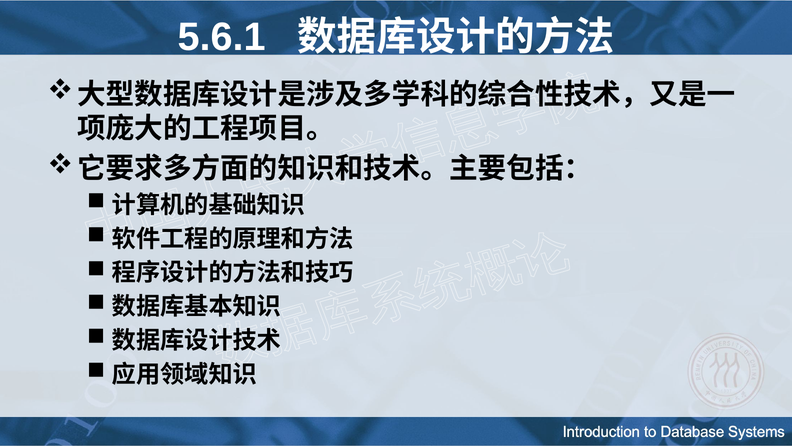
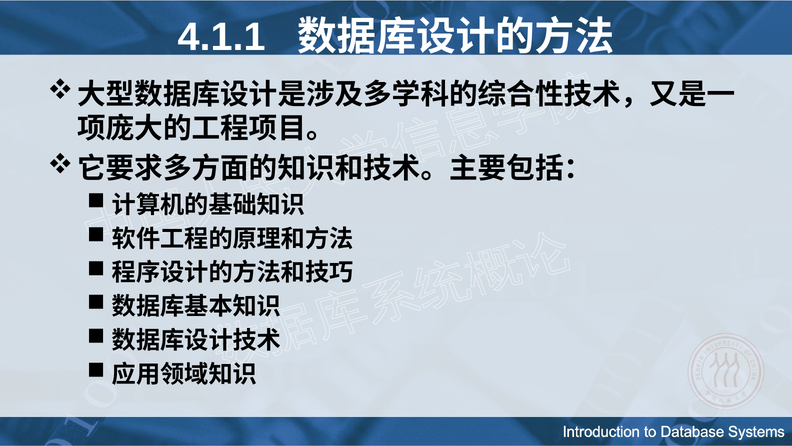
5.6.1: 5.6.1 -> 4.1.1 (222, 37)
